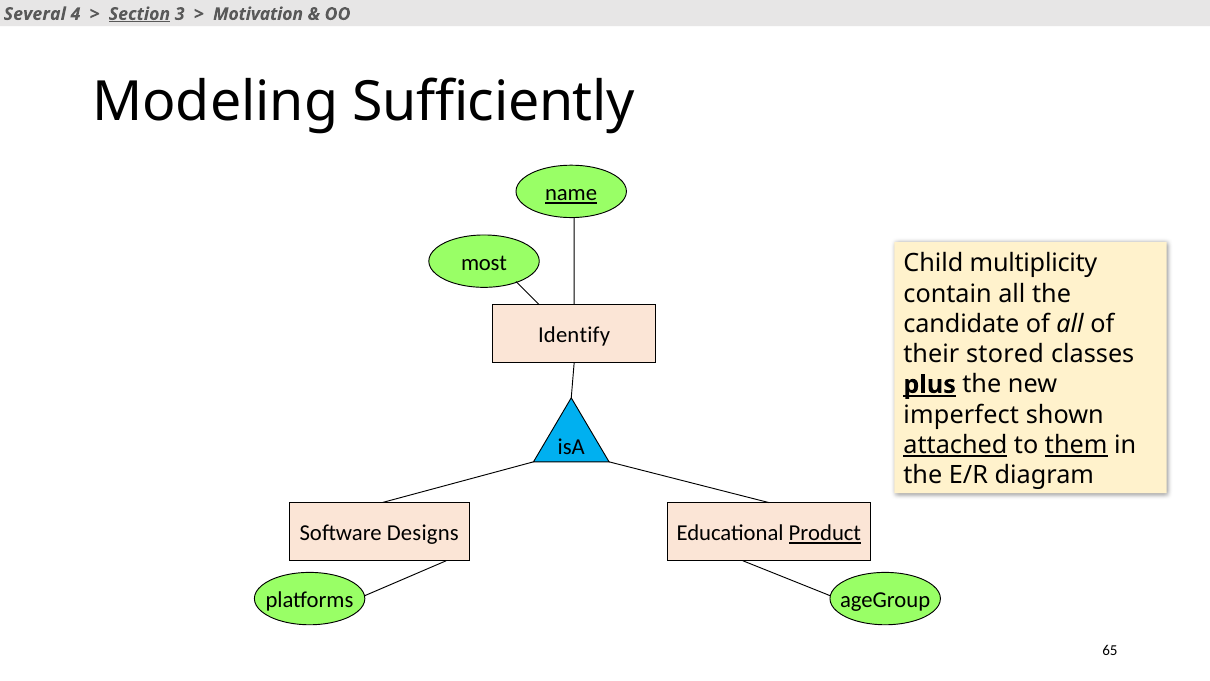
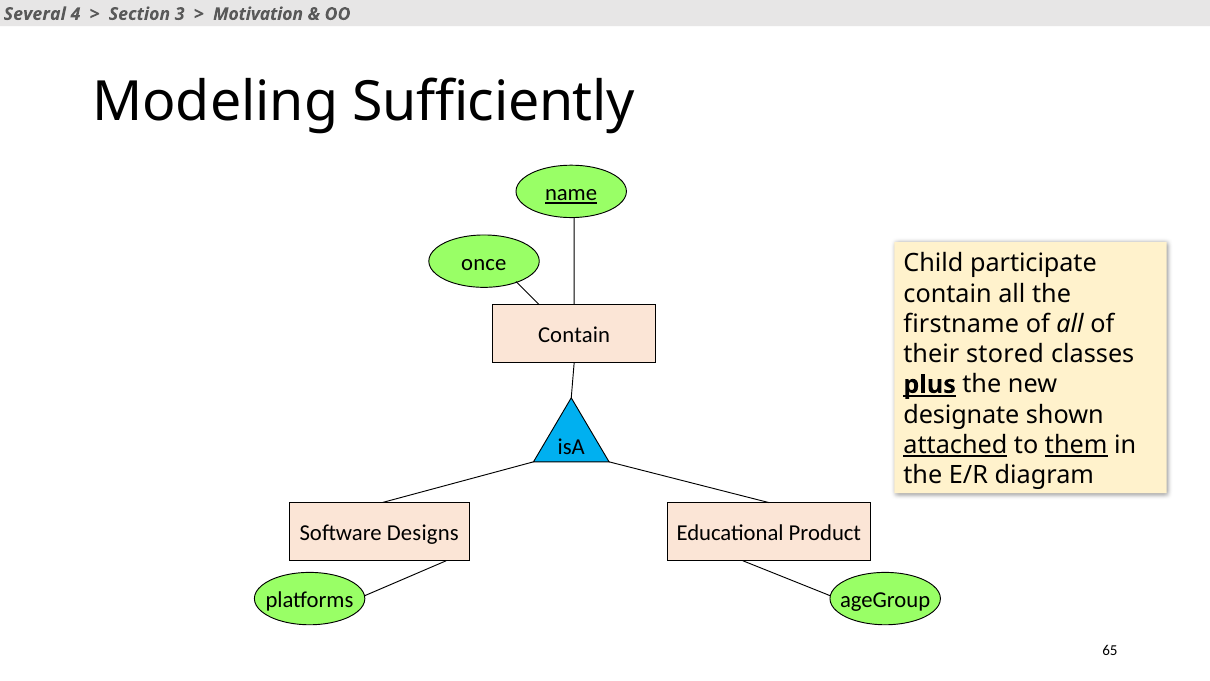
Section underline: present -> none (139, 14)
most: most -> once (484, 263)
multiplicity: multiplicity -> participate (1033, 263)
candidate: candidate -> firstname (961, 324)
Identify: Identify -> Contain (574, 335)
imperfect: imperfect -> designate (961, 415)
Product underline: present -> none (825, 533)
